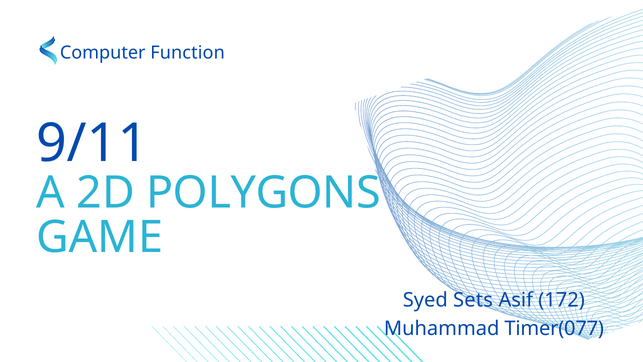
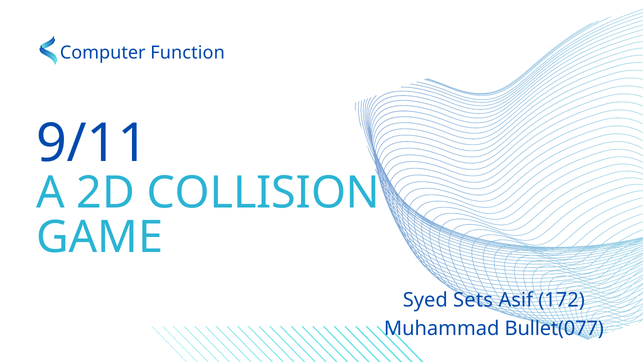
POLYGONS: POLYGONS -> COLLISION (263, 193)
Timer(077: Timer(077 -> Bullet(077 (554, 328)
